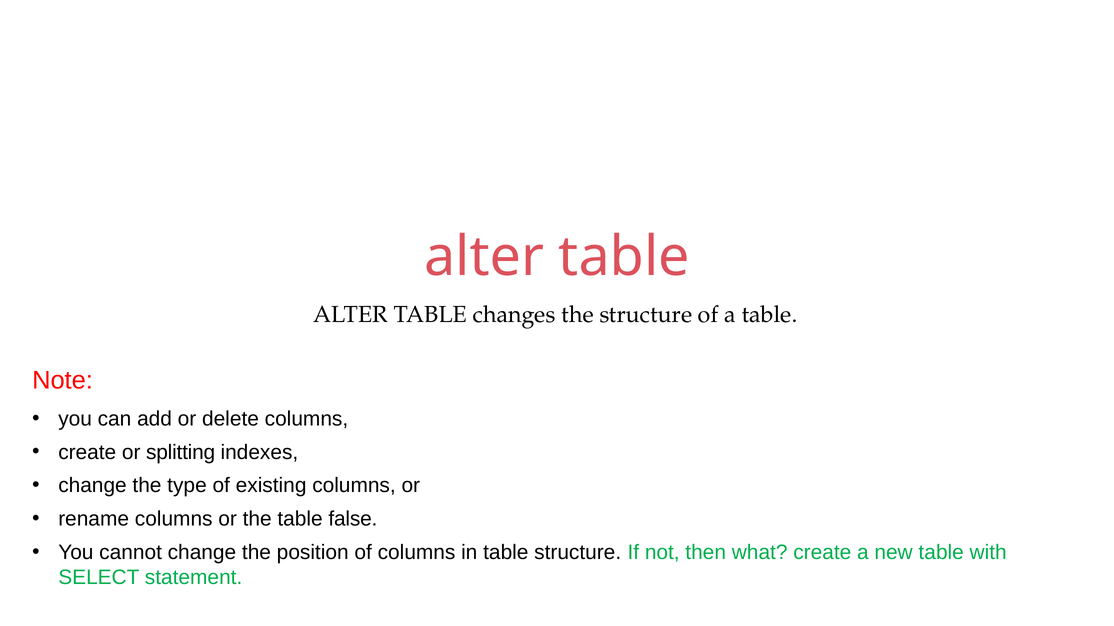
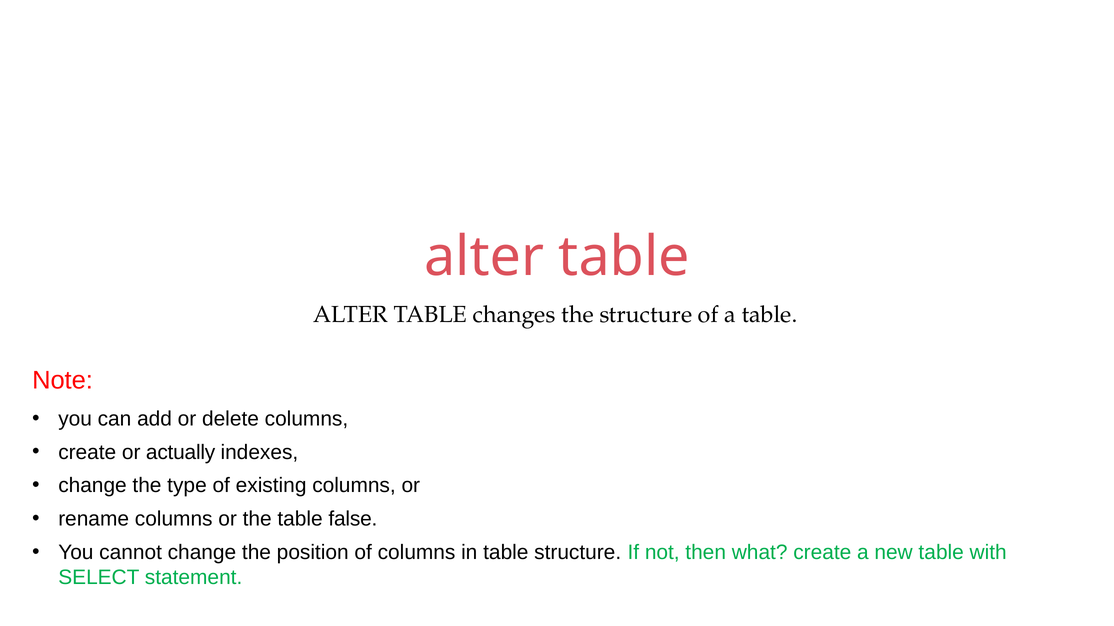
splitting: splitting -> actually (181, 453)
